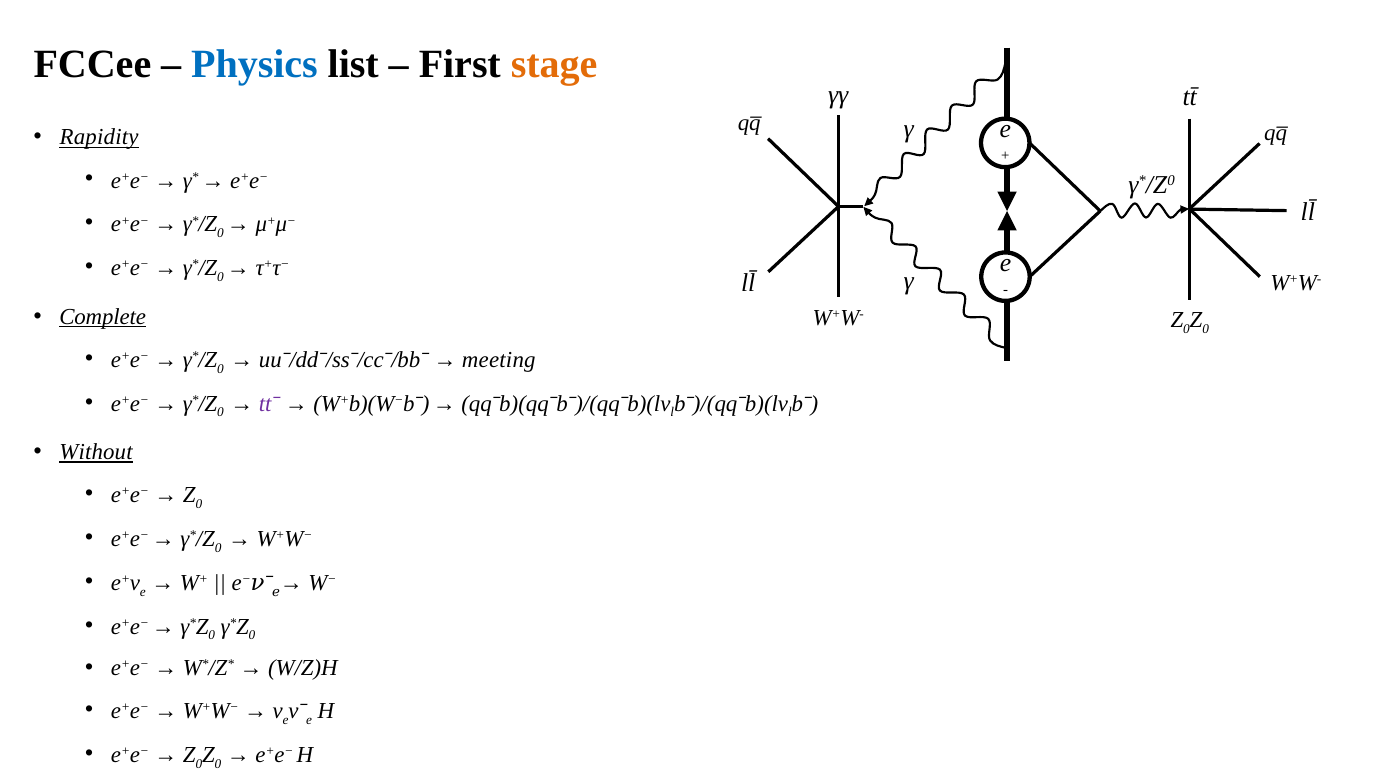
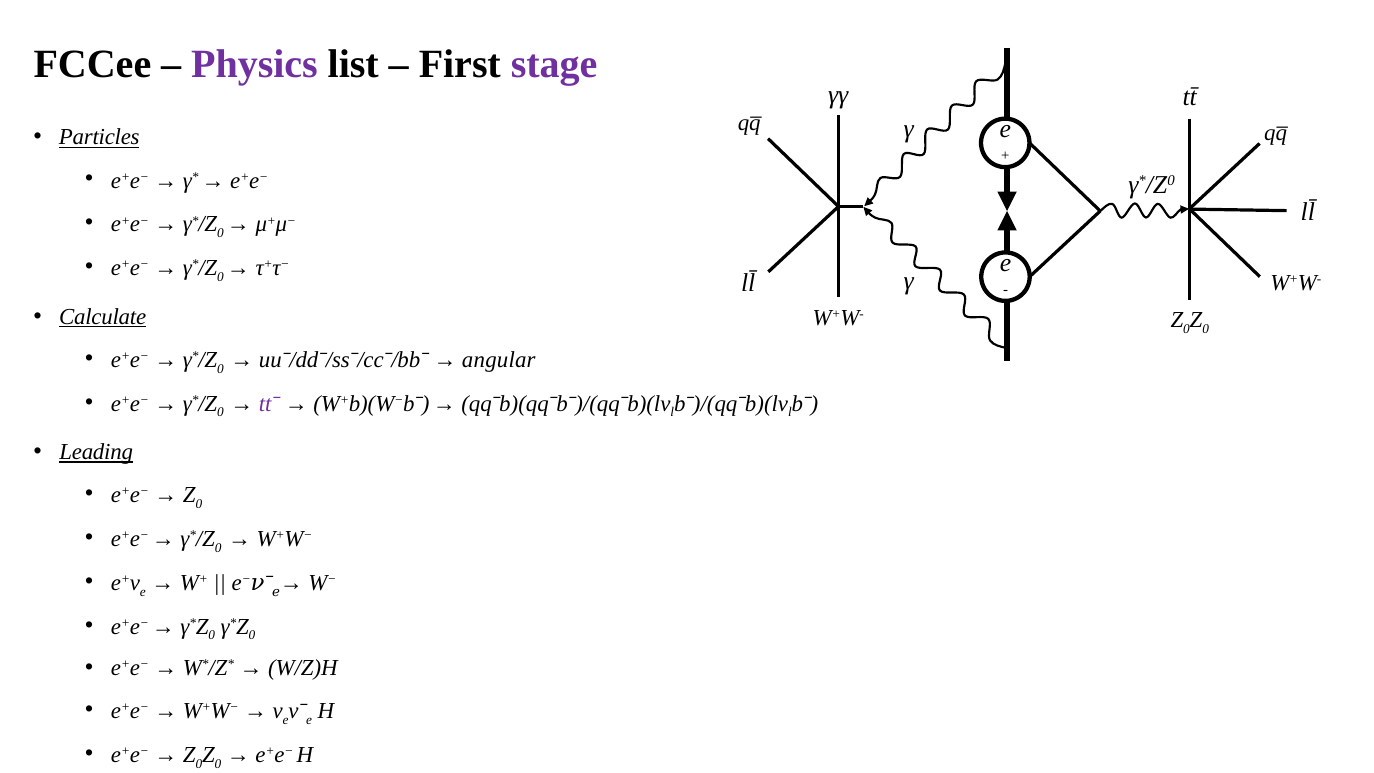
Physics colour: blue -> purple (254, 64)
stage colour: orange -> purple (554, 64)
Rapidity: Rapidity -> Particles (99, 137)
Complete: Complete -> Calculate (103, 317)
meeting: meeting -> angular (499, 360)
Without: Without -> Leading (96, 452)
